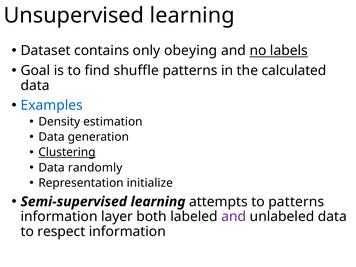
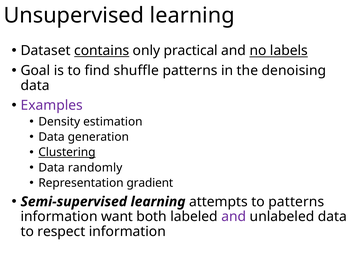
contains underline: none -> present (102, 51)
obeying: obeying -> practical (191, 51)
calculated: calculated -> denoising (294, 71)
Examples colour: blue -> purple (52, 105)
initialize: initialize -> gradient (150, 183)
layer: layer -> want (117, 217)
